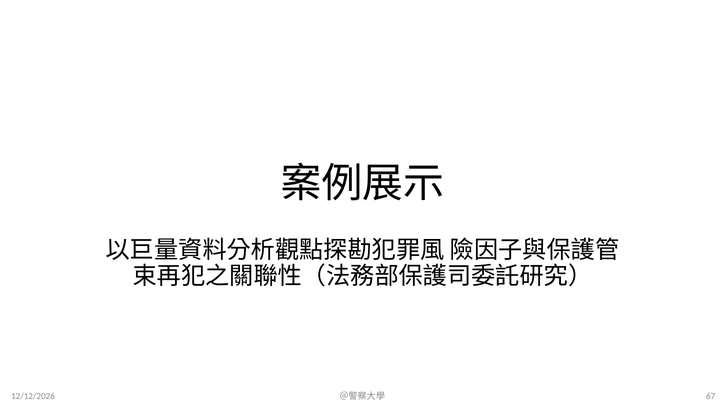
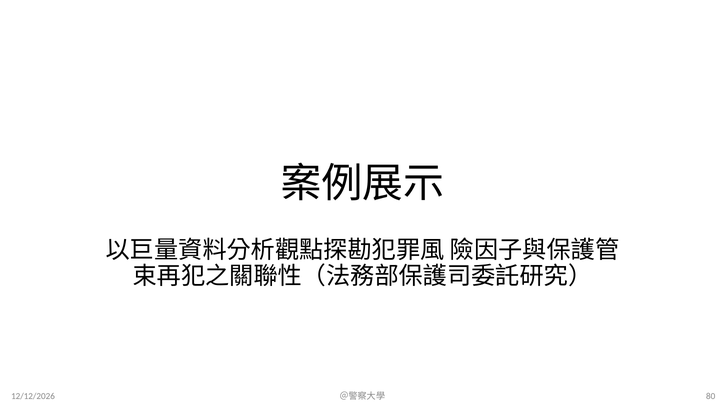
67: 67 -> 80 (711, 396)
